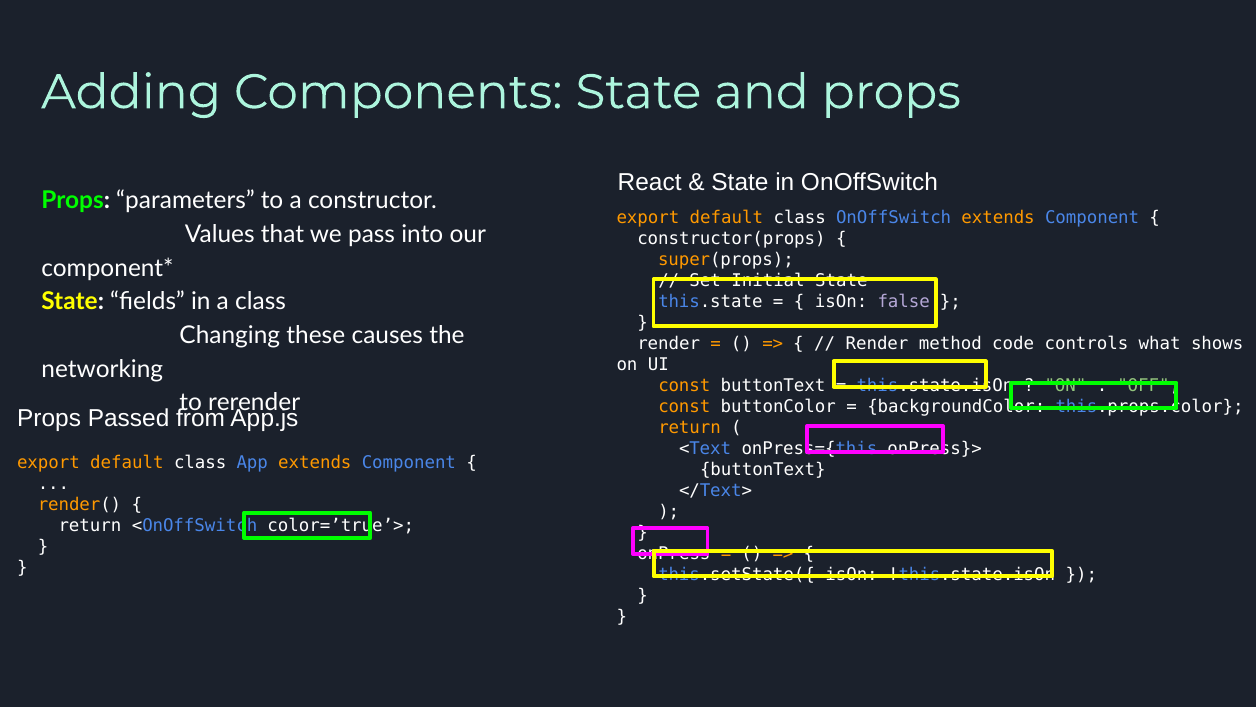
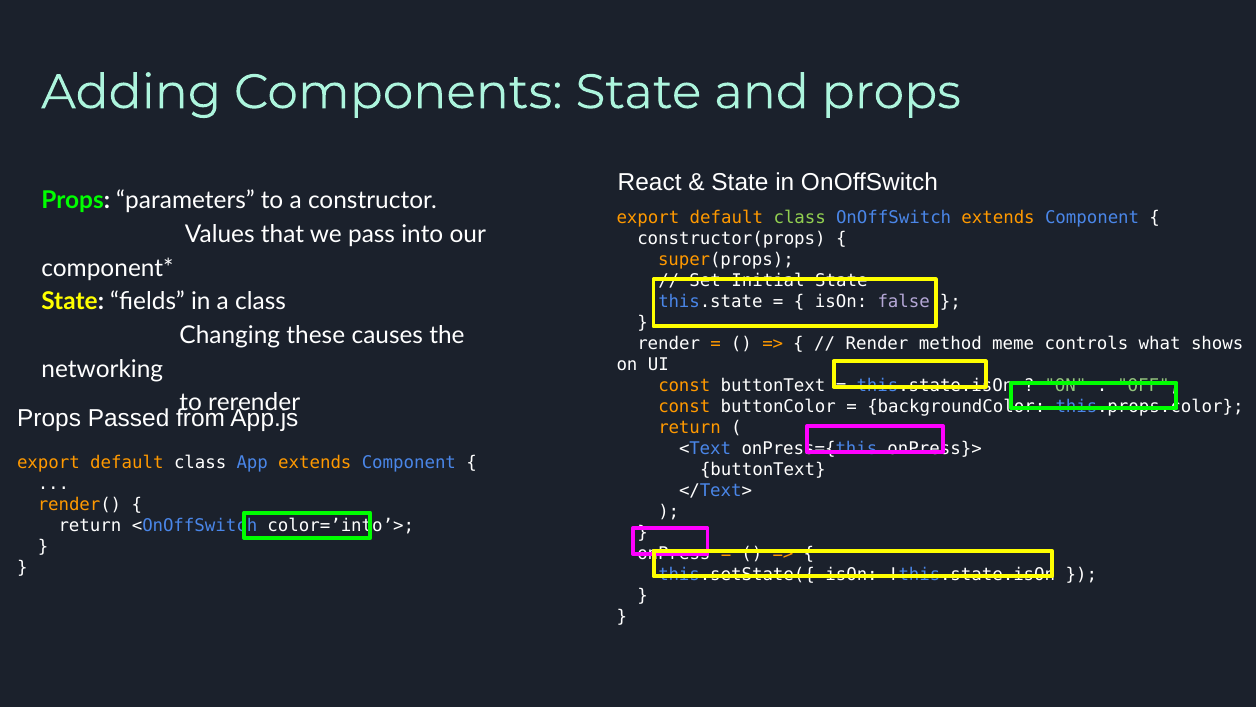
class colour: white -> light green (800, 218)
code: code -> meme (1013, 344)
color=’true’>: color=’true’> -> color=’into’> (341, 526)
